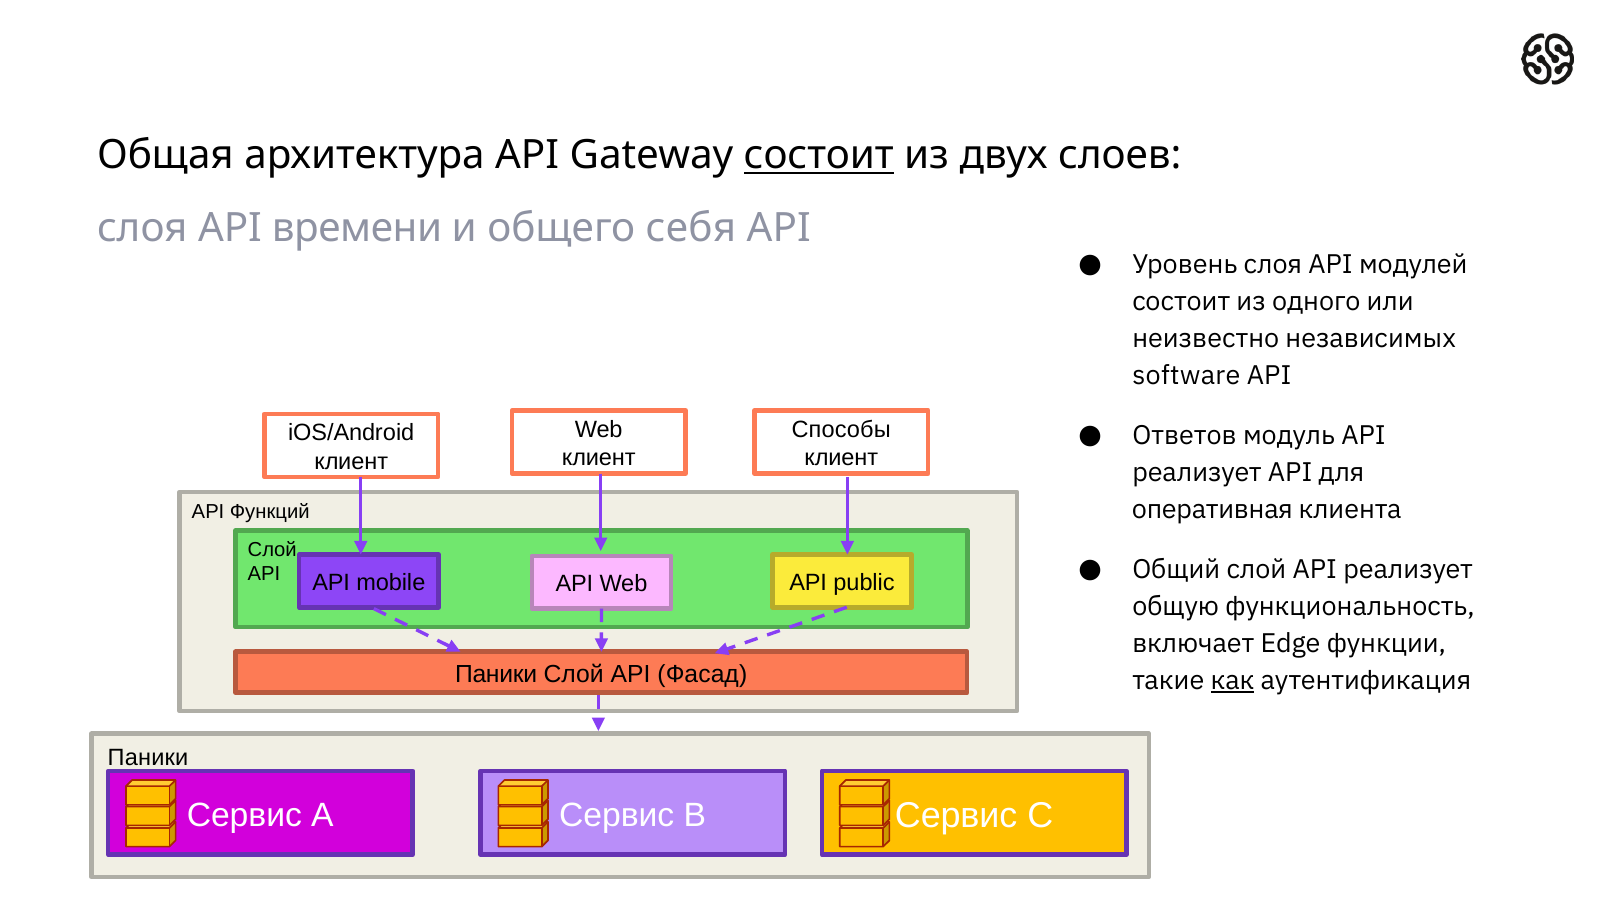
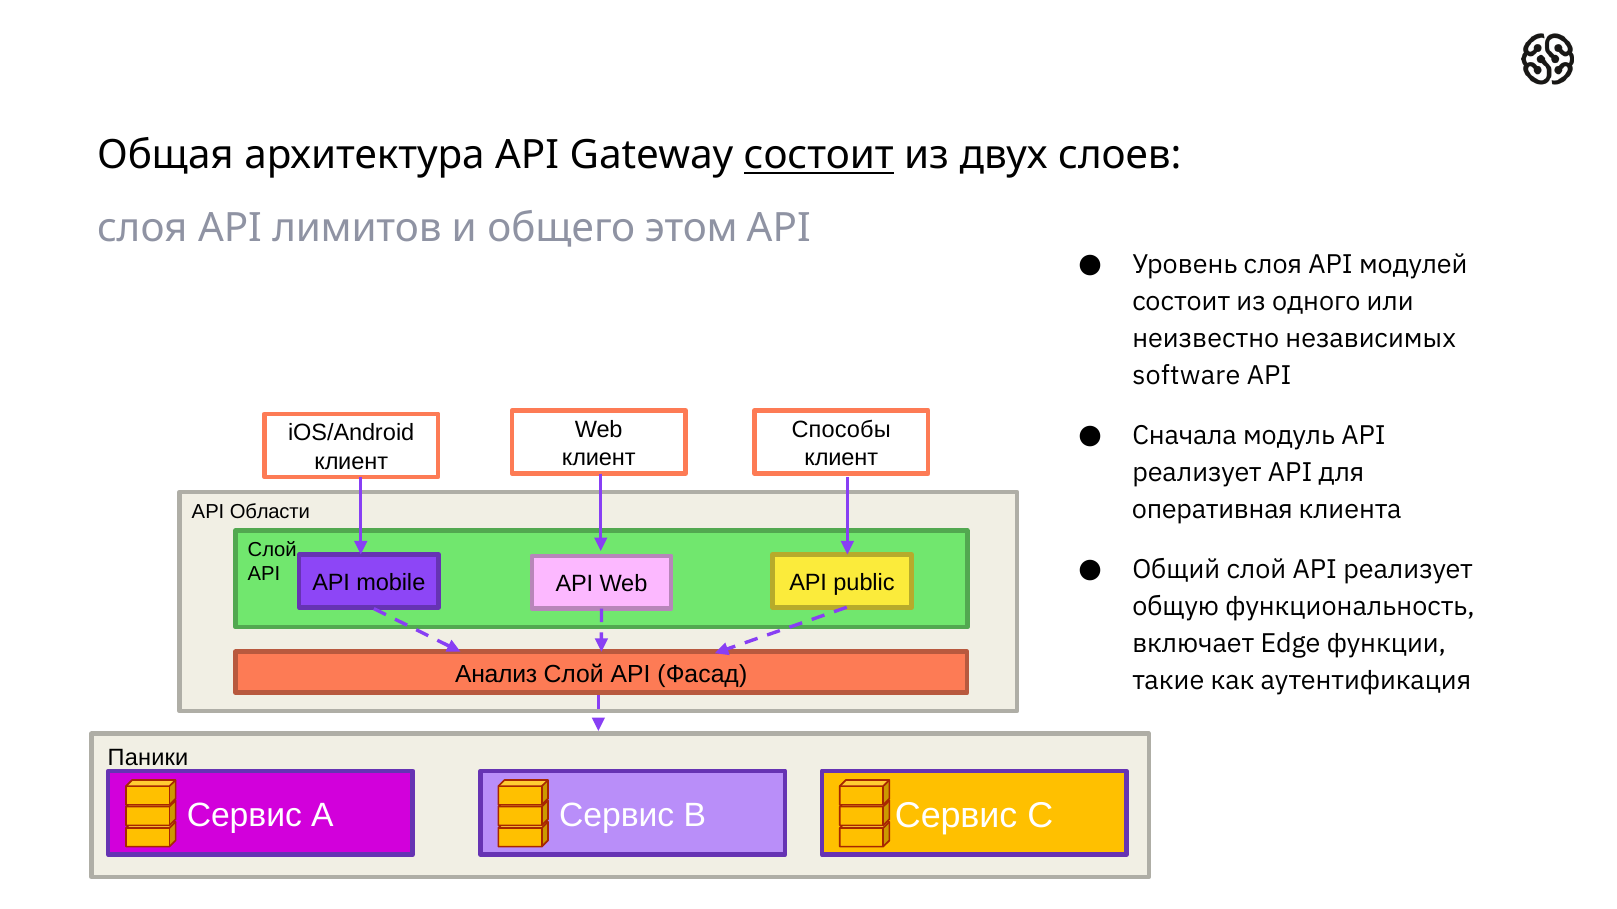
времени: времени -> лимитов (357, 228)
себя: себя -> этом (691, 228)
Ответов: Ответов -> Сначала (1185, 436)
Функций: Функций -> Области (270, 512)
Паники: Паники -> Анализ (496, 675)
как underline: present -> none (1233, 681)
